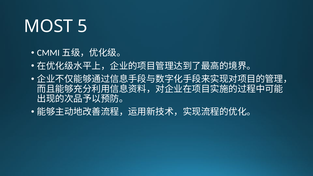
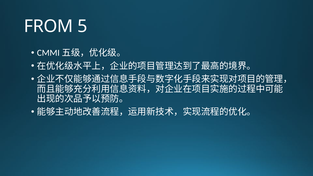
MOST: MOST -> FROM (48, 26)
